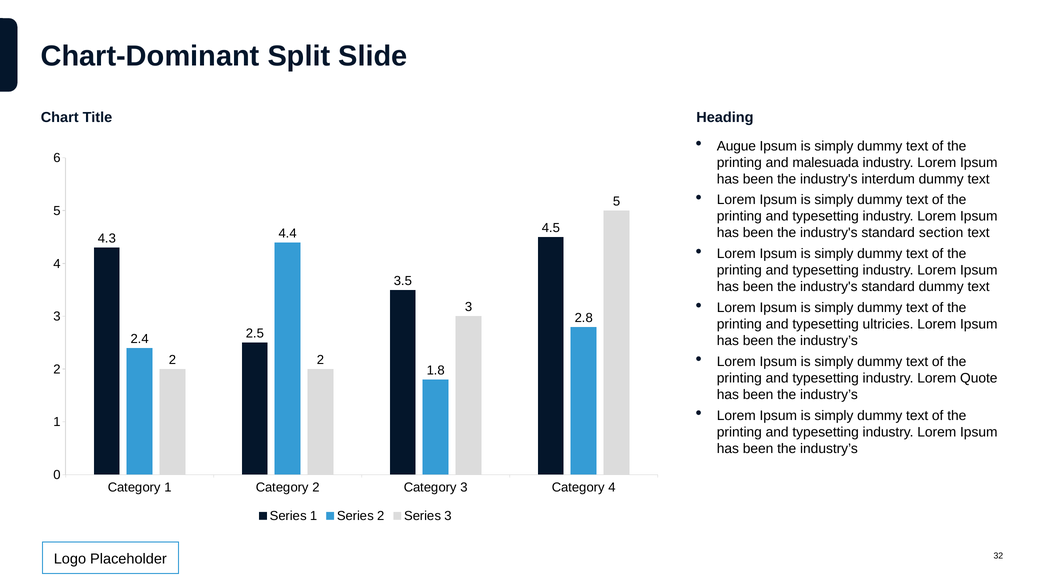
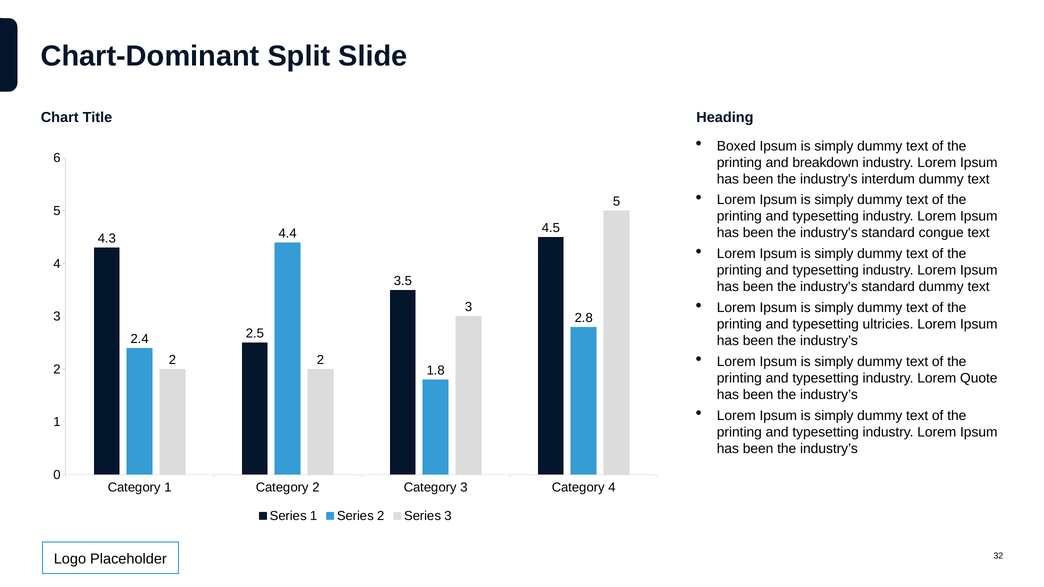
Augue: Augue -> Boxed (736, 146)
malesuada: malesuada -> breakdown (826, 163)
section: section -> congue (941, 233)
